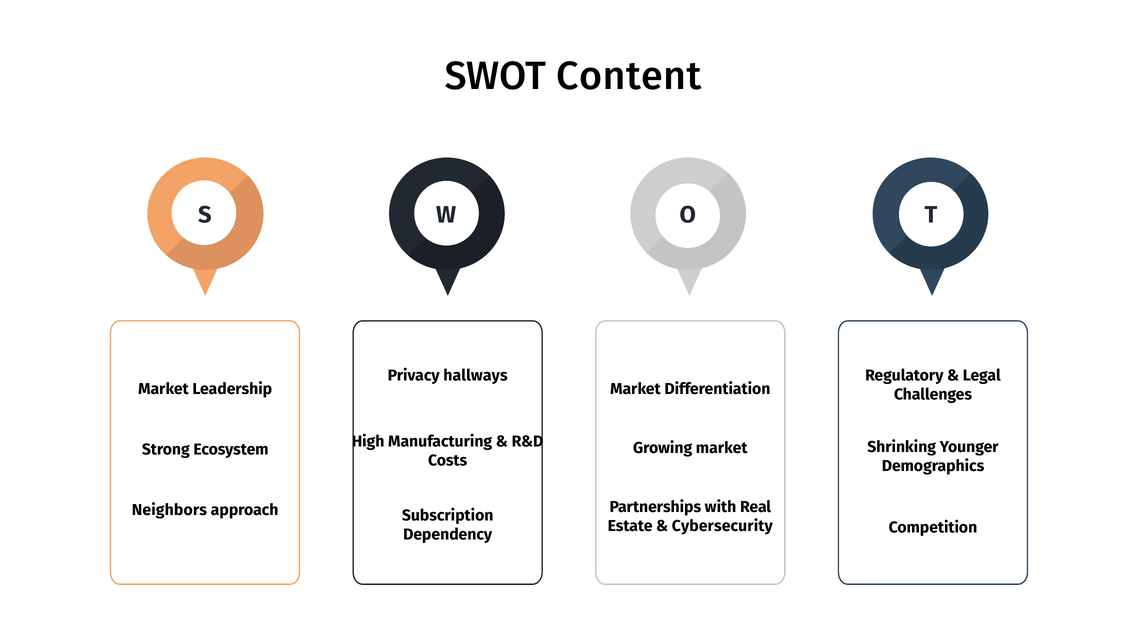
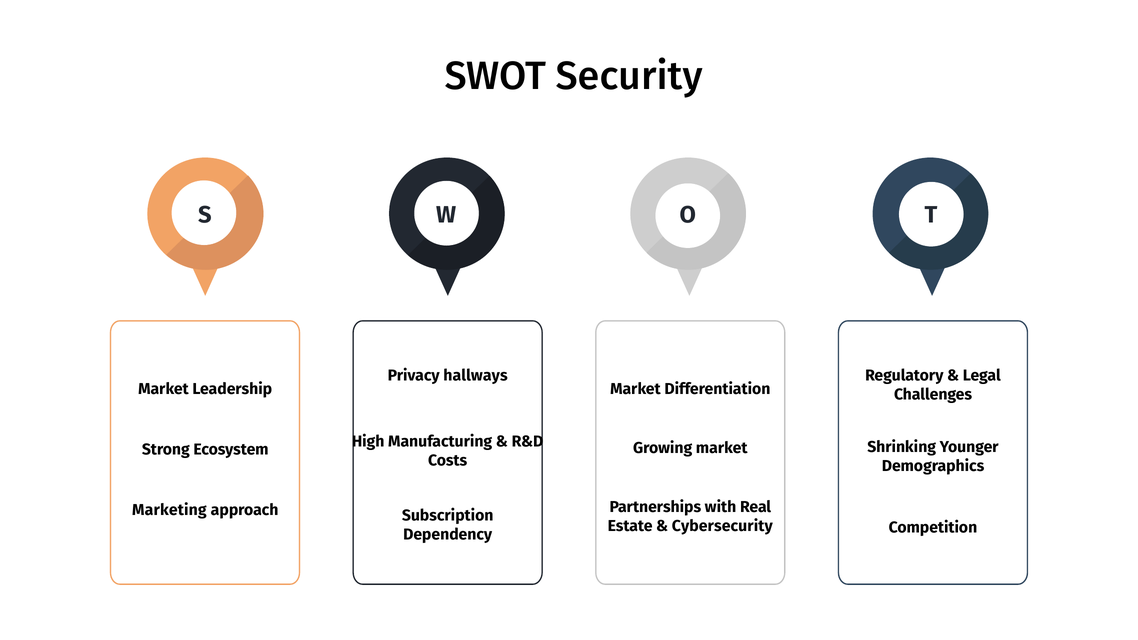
Content: Content -> Security (629, 76)
Neighbors: Neighbors -> Marketing (169, 510)
